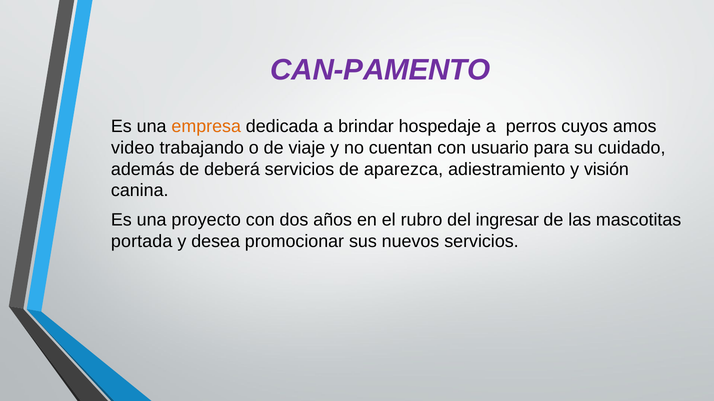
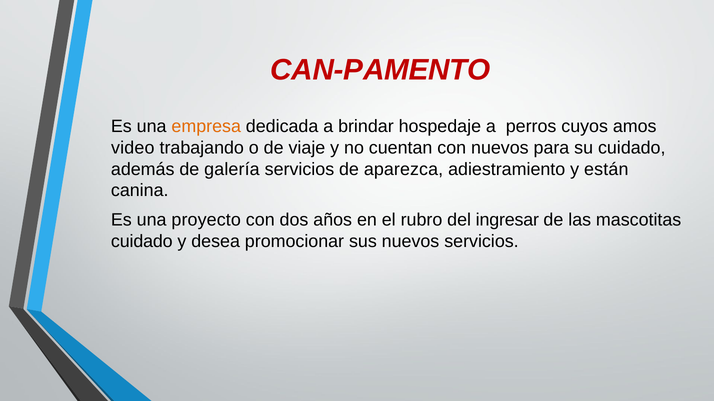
CAN-PAMENTO colour: purple -> red (380, 70)
con usuario: usuario -> nuevos (500, 148)
deberá: deberá -> galería (232, 169)
visión: visión -> están (606, 169)
portada: portada -> cuidado (142, 242)
